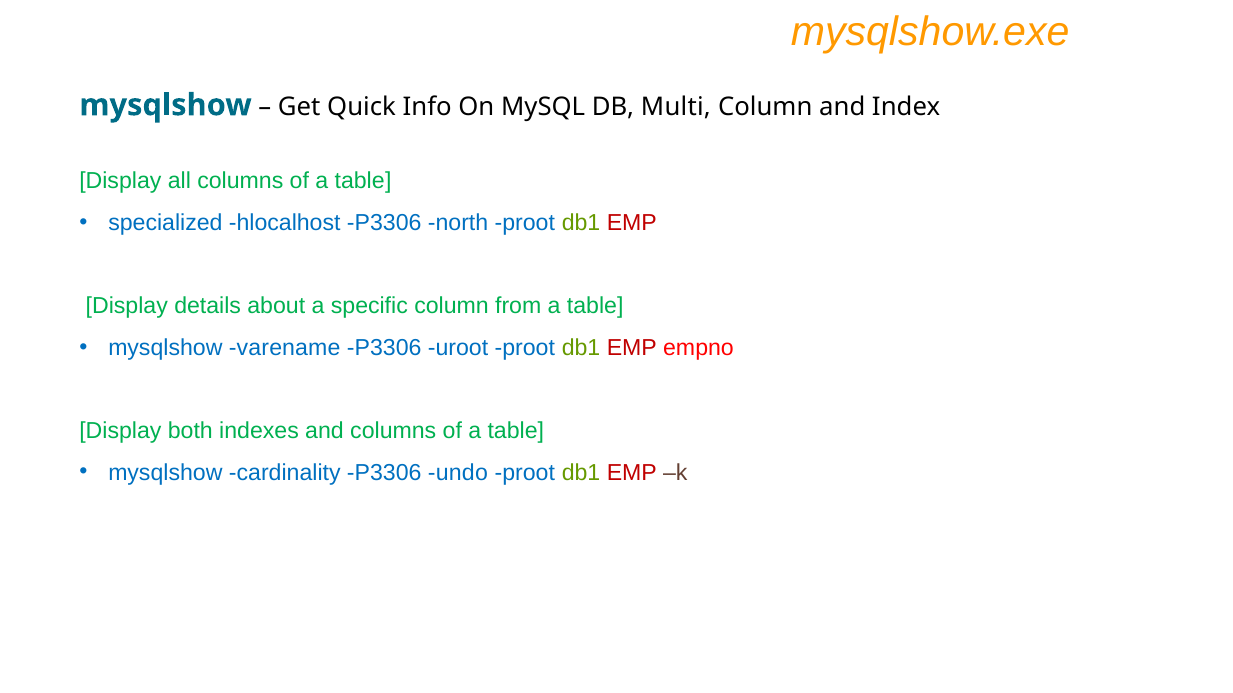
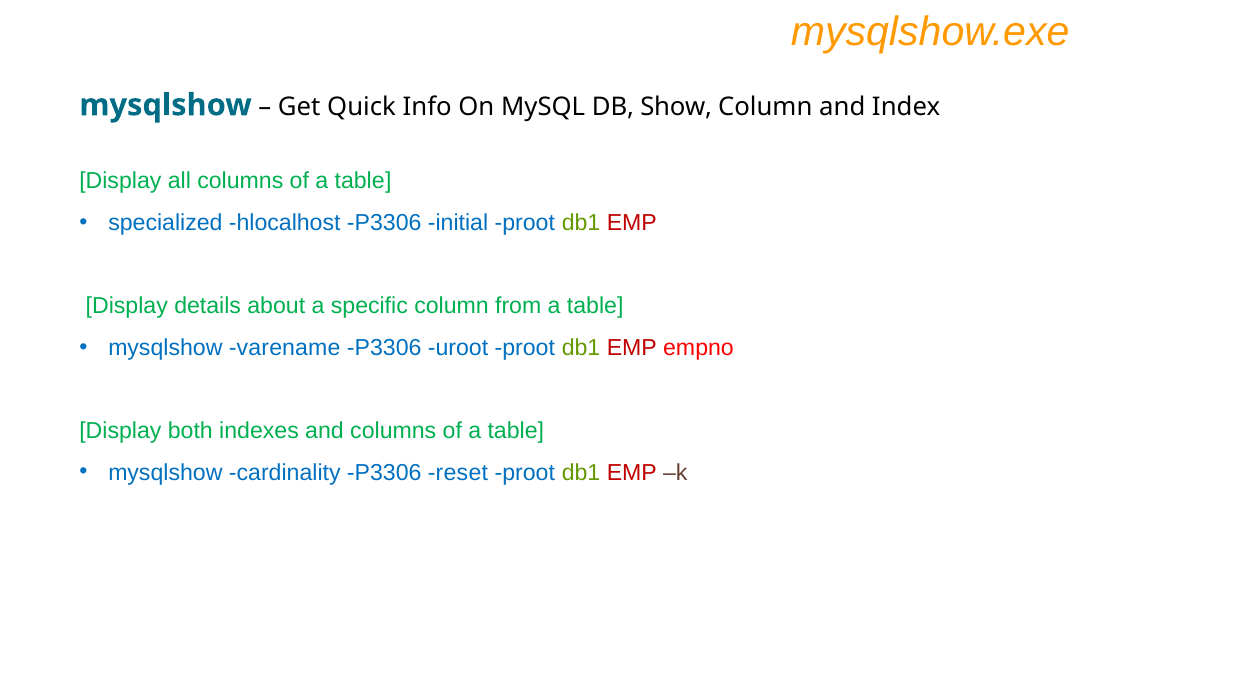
Multi: Multi -> Show (676, 107)
north: north -> initial (458, 223)
undo: undo -> reset (458, 473)
